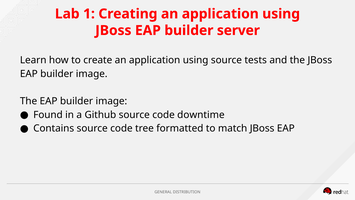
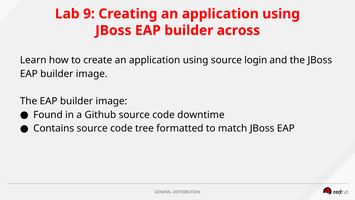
1: 1 -> 9 (89, 14)
server: server -> across (238, 30)
tests: tests -> login (256, 60)
